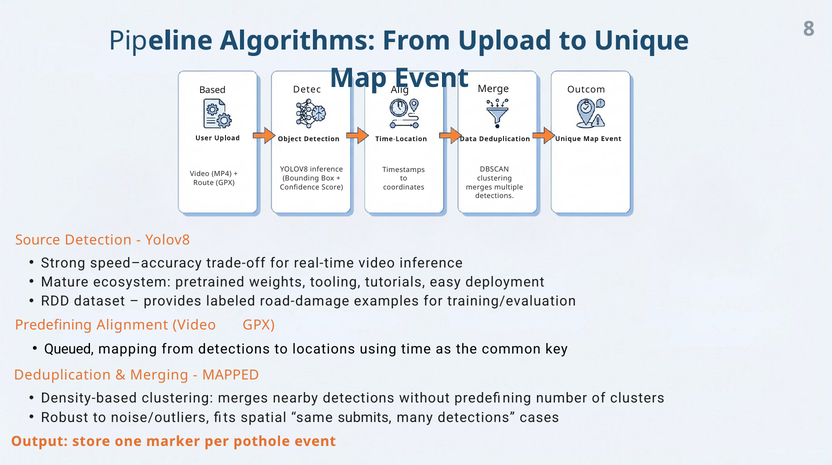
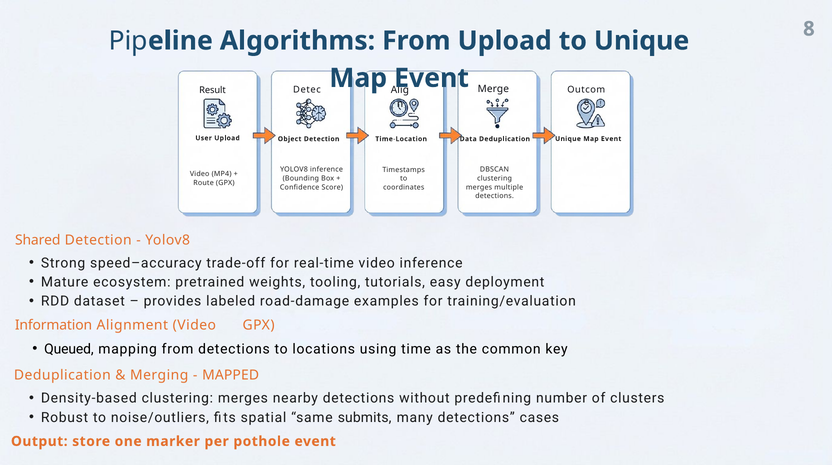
Based: Based -> Result (212, 90)
Source: Source -> Shared (38, 240)
Predefining: Predefining -> Information (54, 325)
